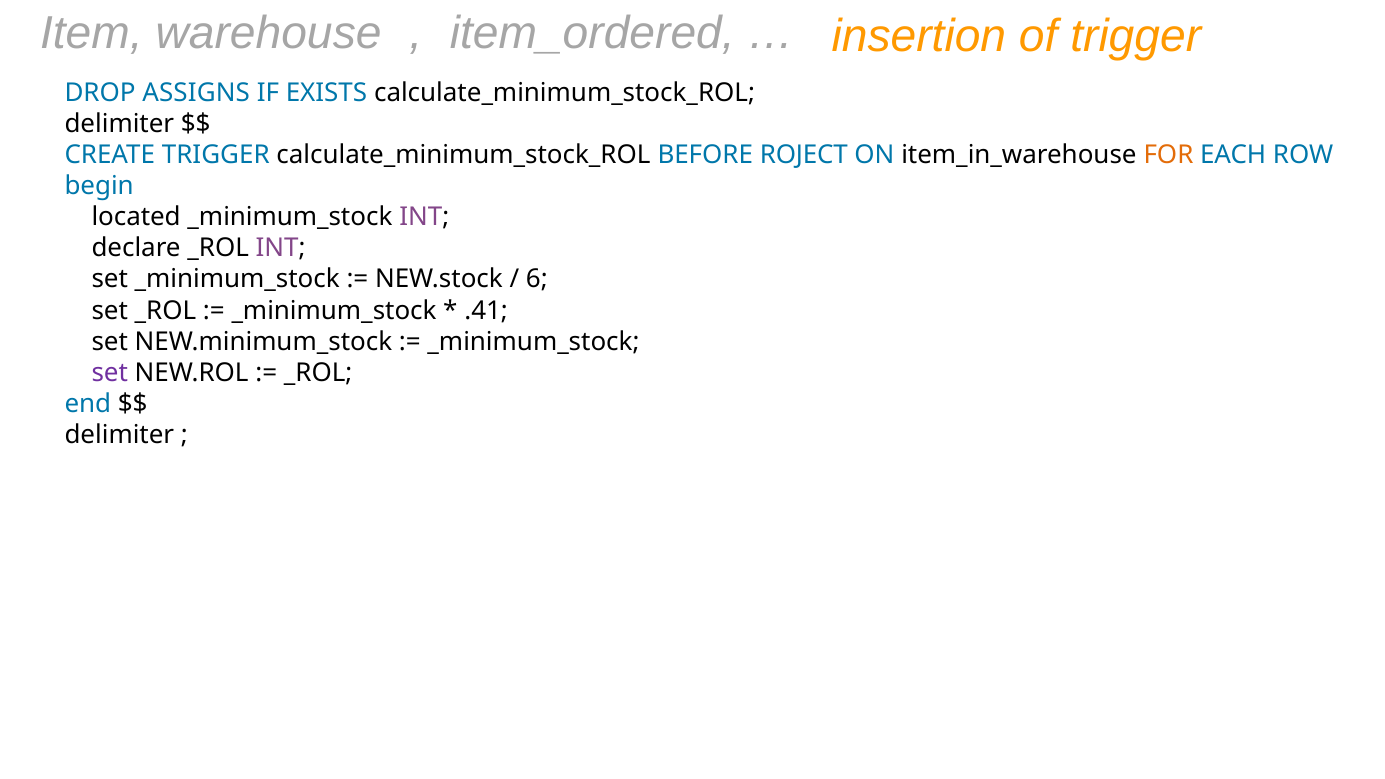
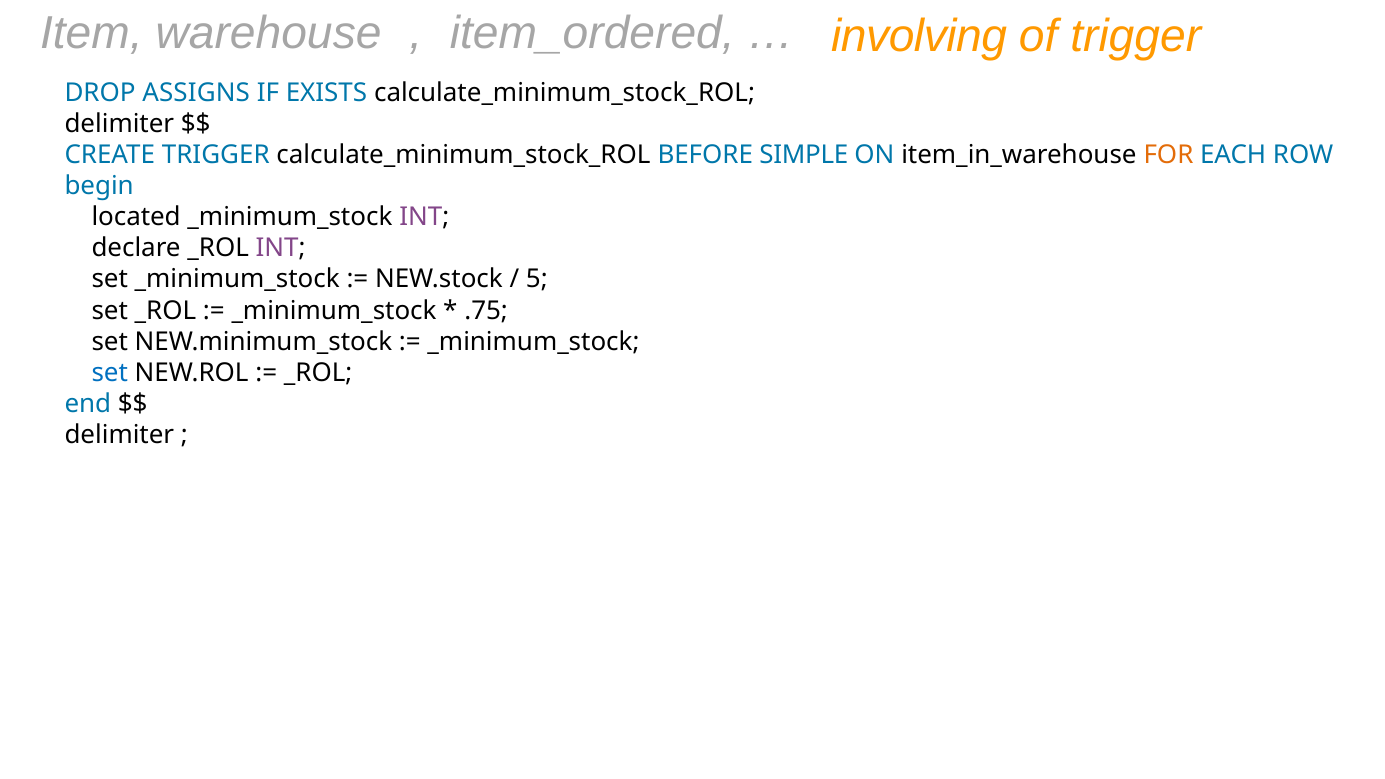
insertion: insertion -> involving (919, 36)
ROJECT: ROJECT -> SIMPLE (804, 155)
6: 6 -> 5 (537, 279)
.41: .41 -> .75 (486, 311)
set colour: purple -> blue (110, 373)
